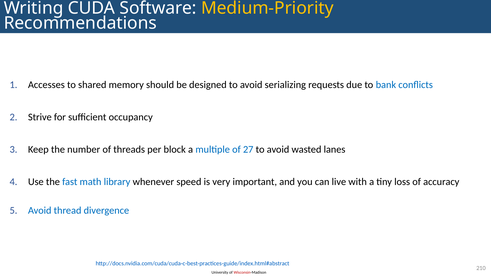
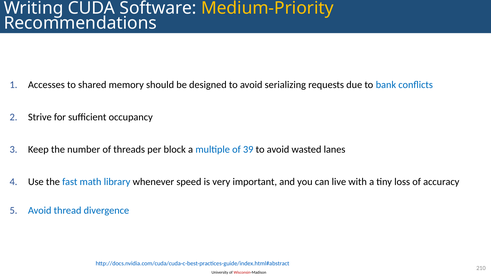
27: 27 -> 39 (248, 150)
